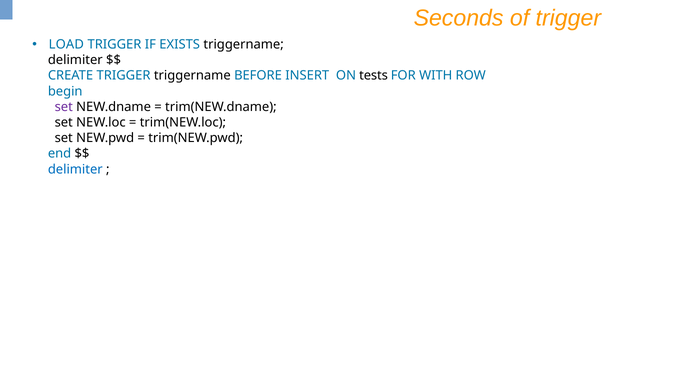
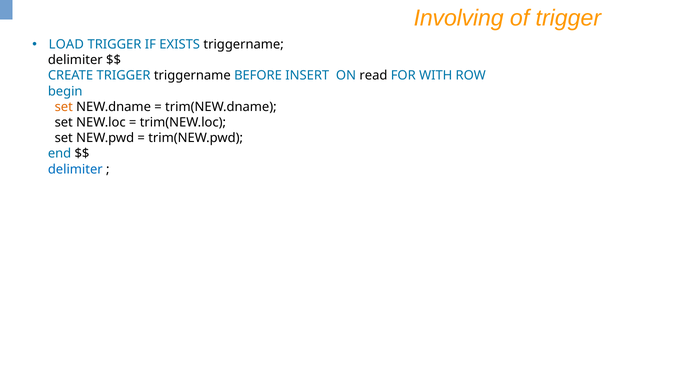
Seconds: Seconds -> Involving (459, 18)
tests: tests -> read (373, 76)
set colour: purple -> orange (64, 107)
